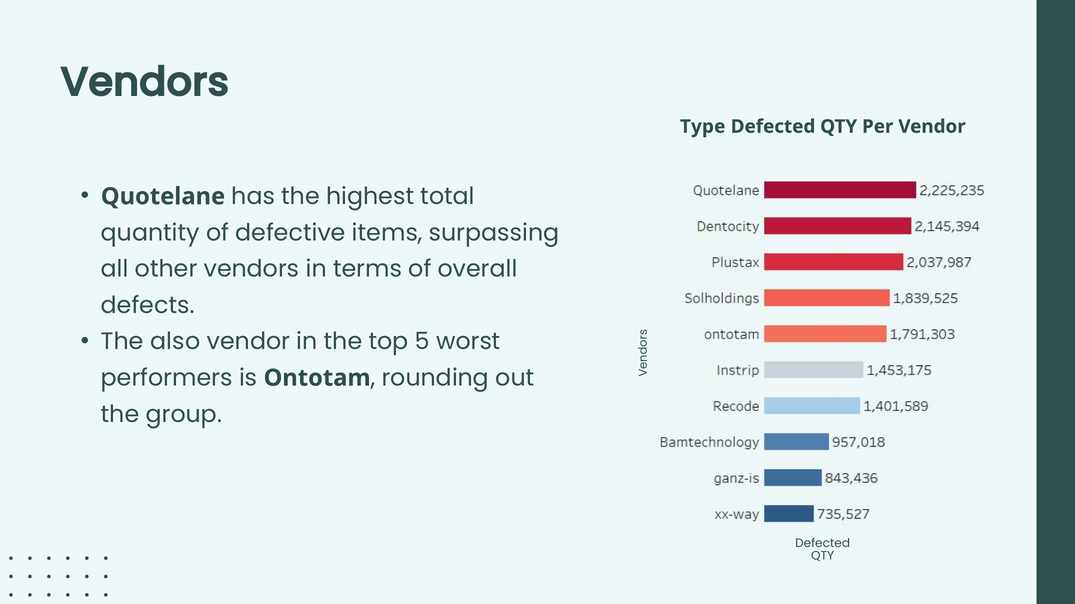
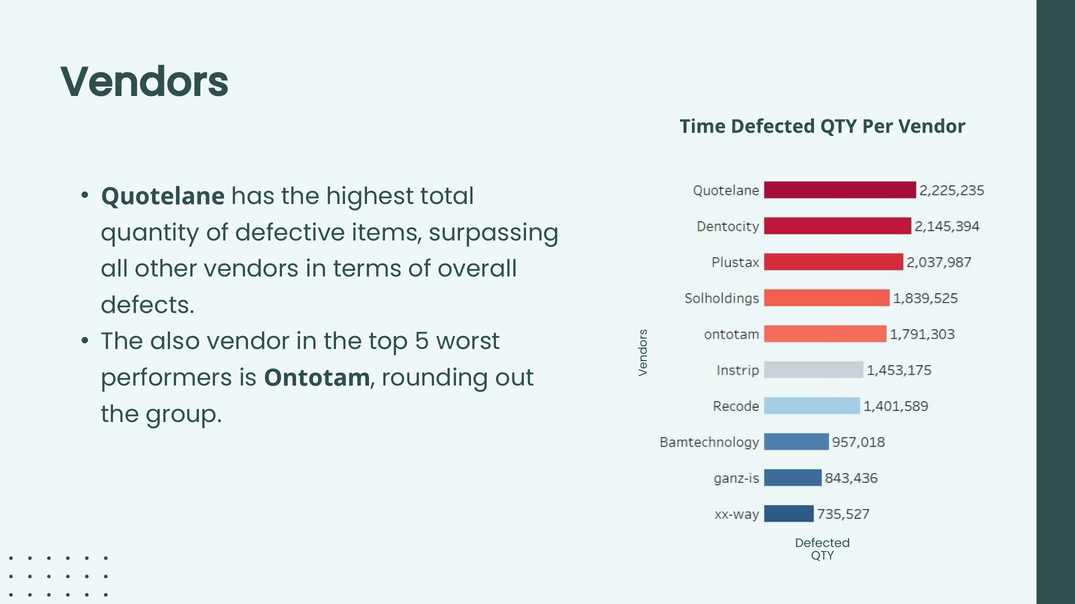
Type: Type -> Time (703, 127)
